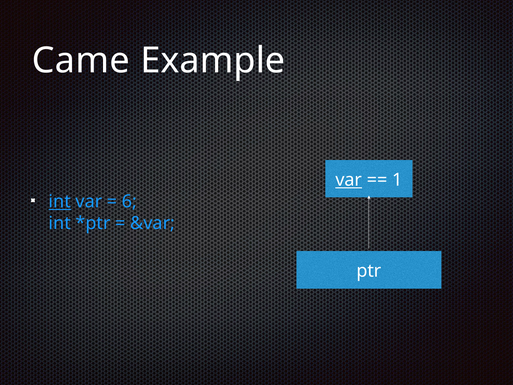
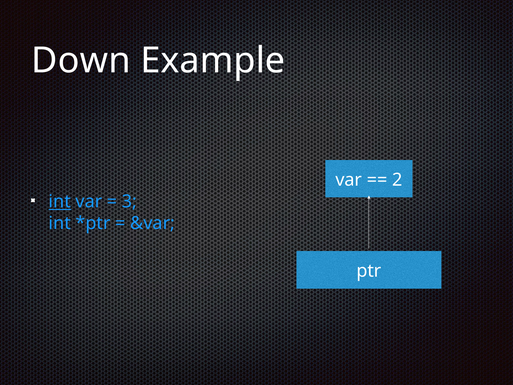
Came: Came -> Down (81, 61)
var underline: present -> none (349, 180)
1: 1 -> 2 (397, 180)
6: 6 -> 3 (130, 202)
